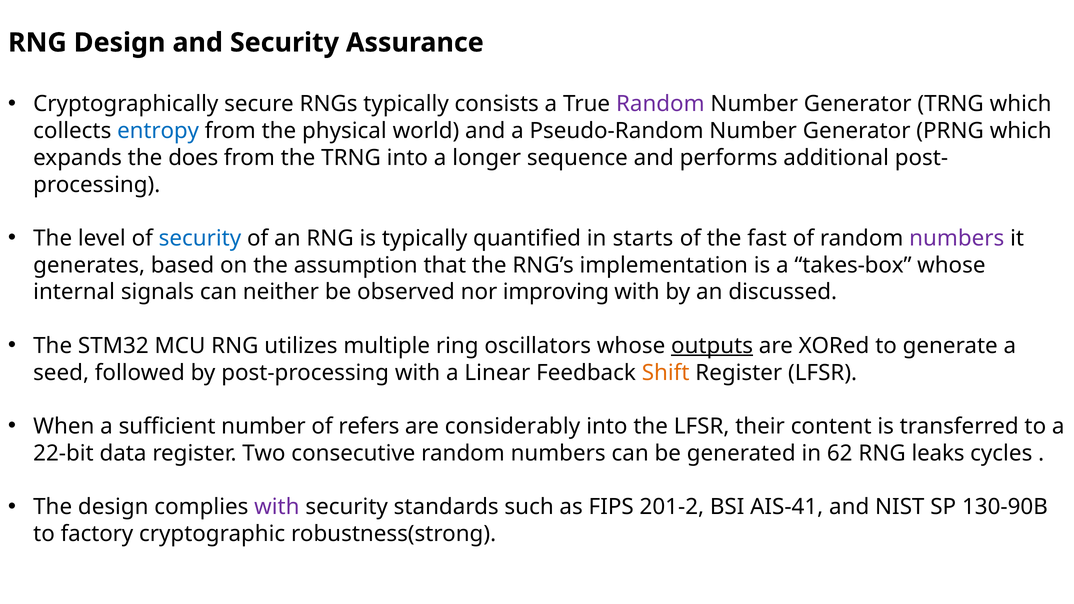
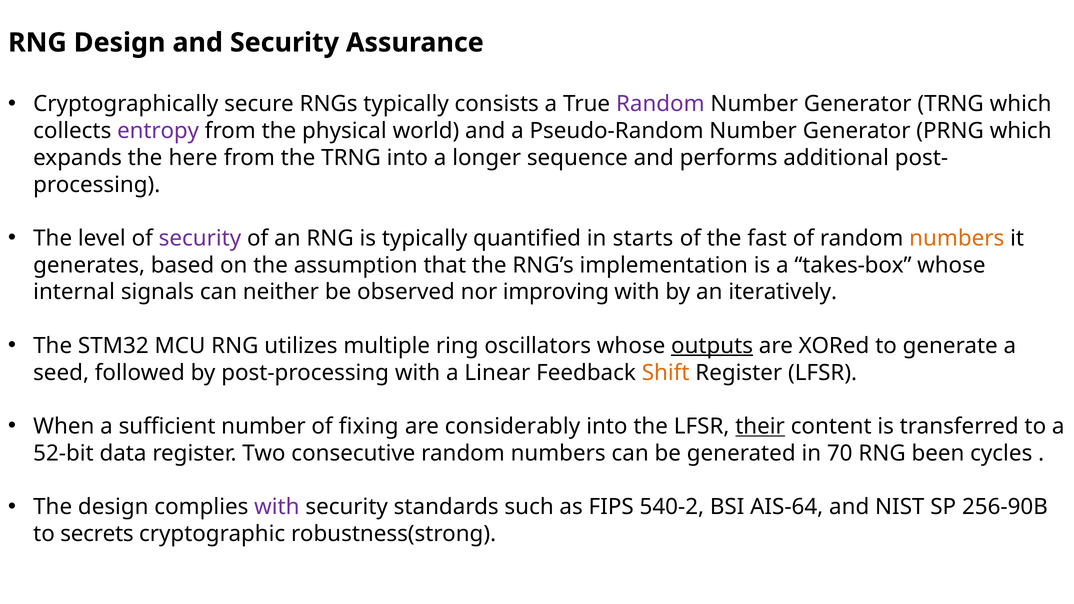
entropy colour: blue -> purple (158, 131)
does: does -> here (193, 158)
security colour: blue -> purple (200, 238)
numbers colour: purple -> orange (957, 238)
discussed: discussed -> iteratively (783, 292)
refers: refers -> fixing (369, 426)
their underline: none -> present (760, 426)
22-bit: 22-bit -> 52-bit (63, 453)
62: 62 -> 70 (840, 453)
leaks: leaks -> been (938, 453)
201-2: 201-2 -> 540-2 (672, 507)
AIS-41: AIS-41 -> AIS-64 (787, 507)
130-90B: 130-90B -> 256-90B (1005, 507)
factory: factory -> secrets (97, 534)
